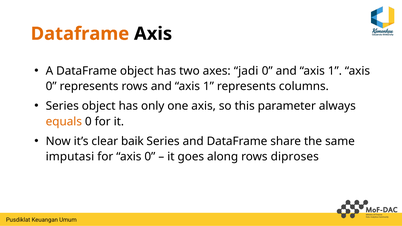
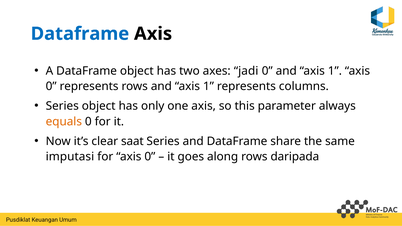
Dataframe colour: orange -> blue (80, 34)
baik: baik -> saat (132, 141)
diproses: diproses -> daripada (295, 157)
